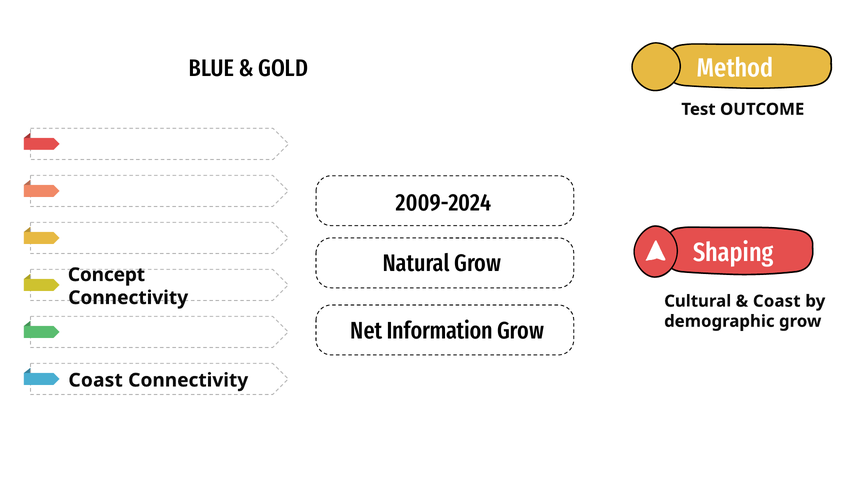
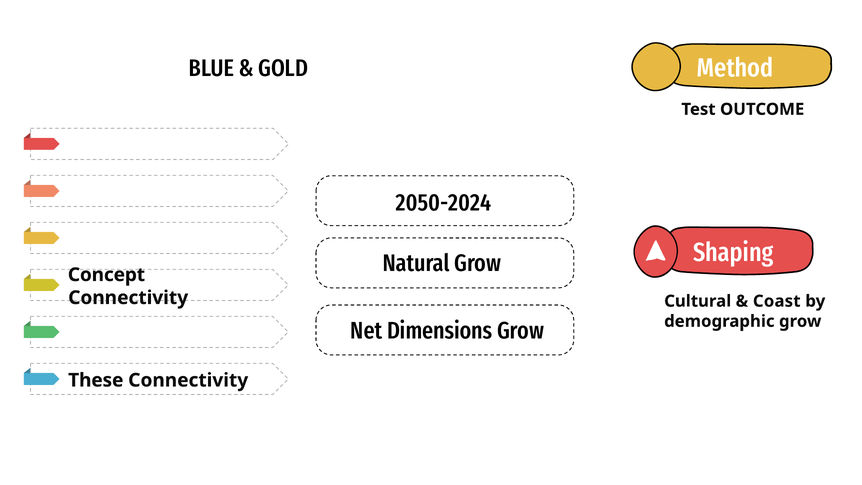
2009-2024: 2009-2024 -> 2050-2024 (444, 203)
Information: Information -> Dimensions (440, 331)
Coast: Coast -> These (96, 380)
